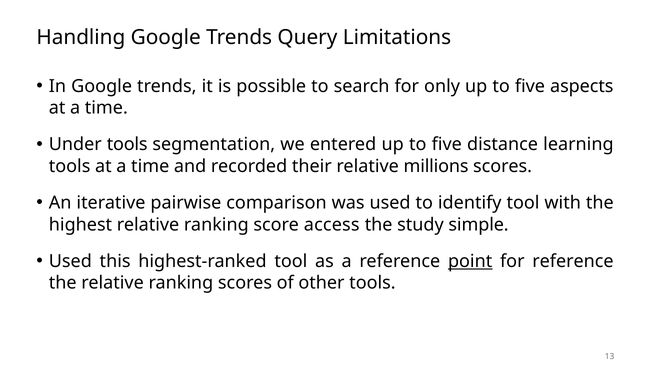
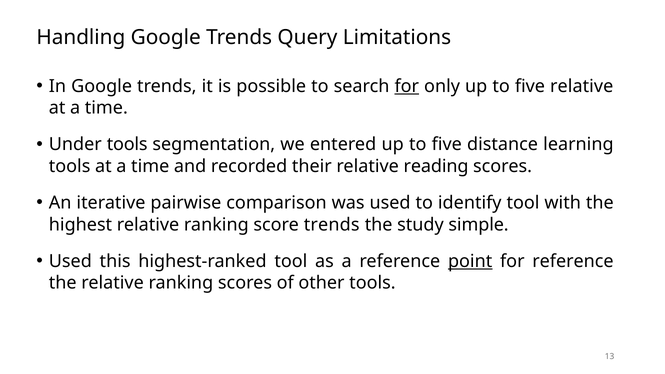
for underline: none -> present (407, 86)
five aspects: aspects -> relative (582, 86)
millions: millions -> reading (436, 166)
score access: access -> trends (332, 225)
